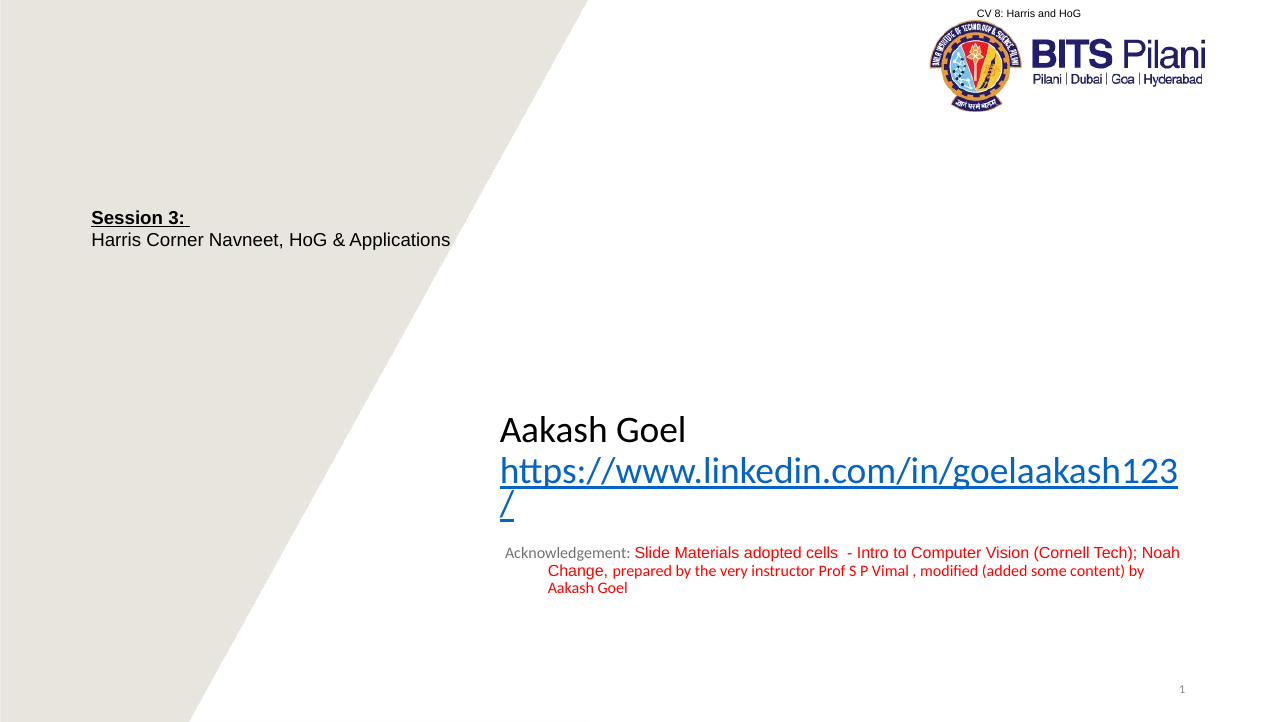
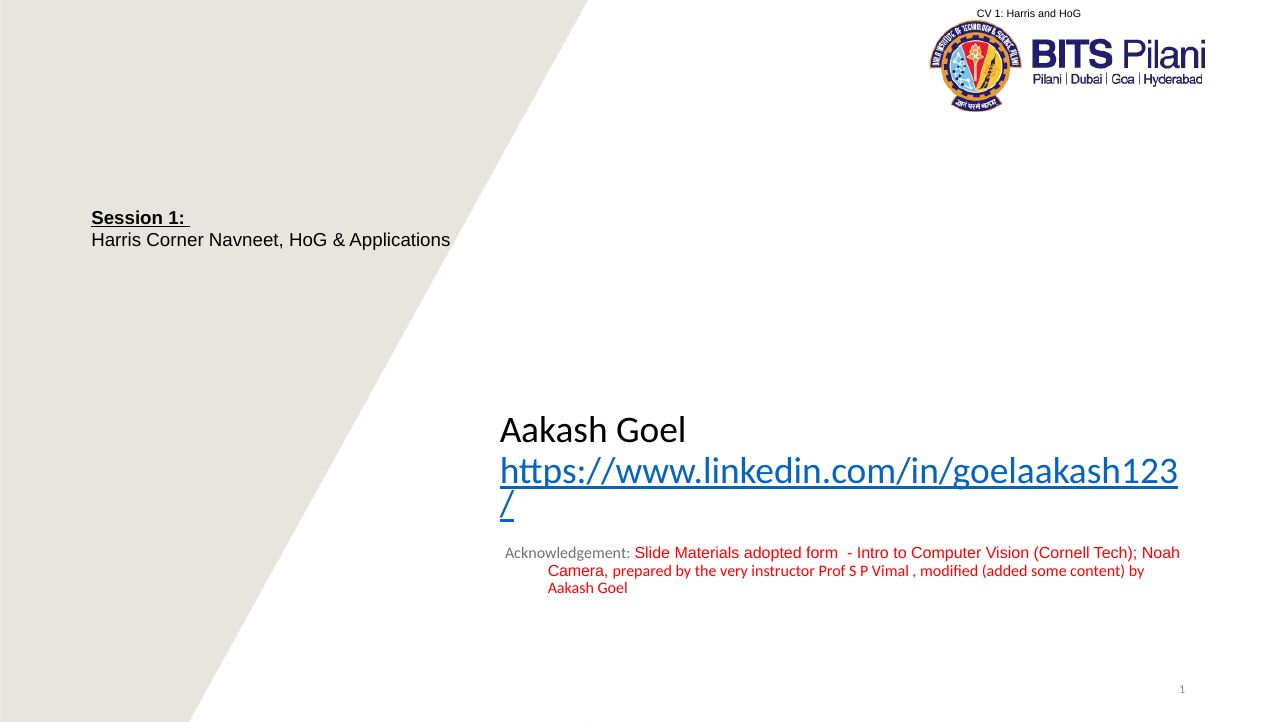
8: 8 -> 1 (999, 14)
Session 3: 3 -> 1 (177, 218)
cells: cells -> form (822, 553)
Change: Change -> Camera (578, 571)
